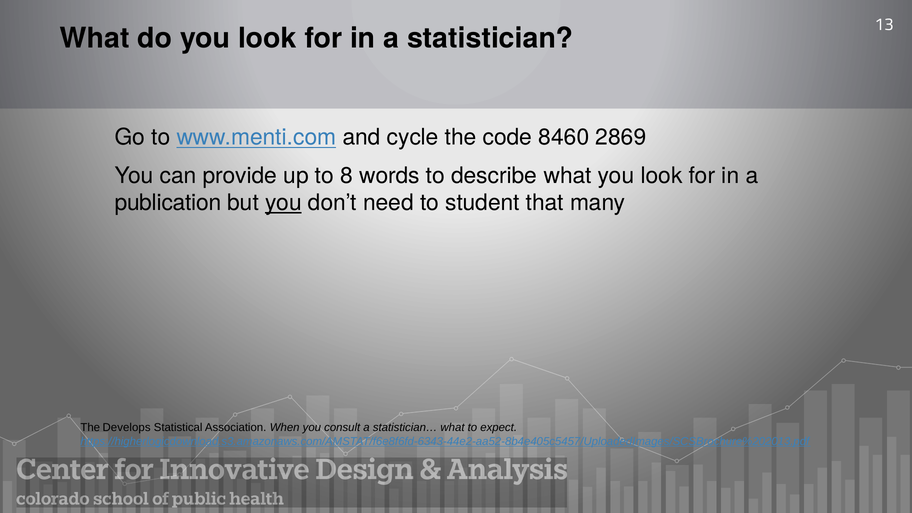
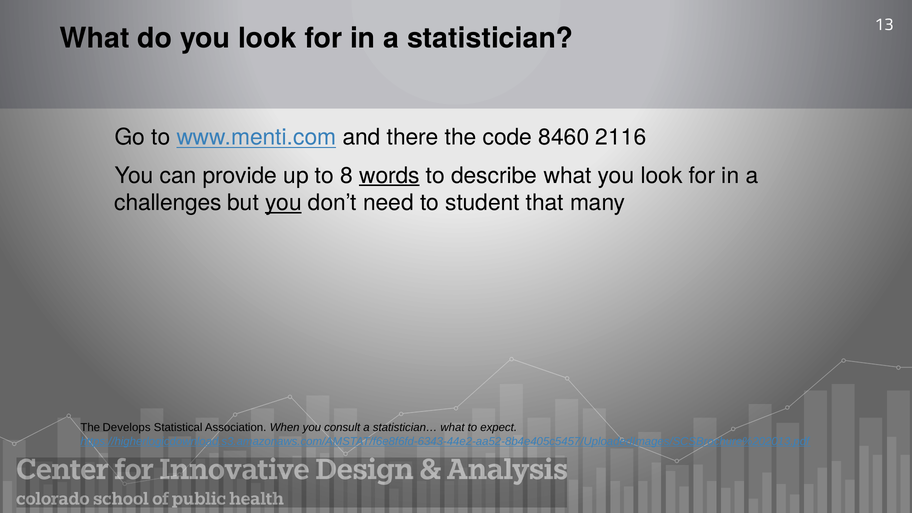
cycle: cycle -> there (413, 137)
2869: 2869 -> 2116 (621, 137)
words underline: none -> present (389, 176)
publication: publication -> challenges (168, 203)
